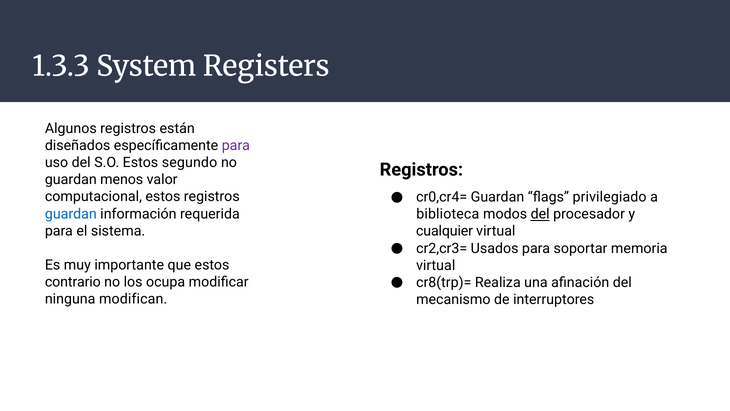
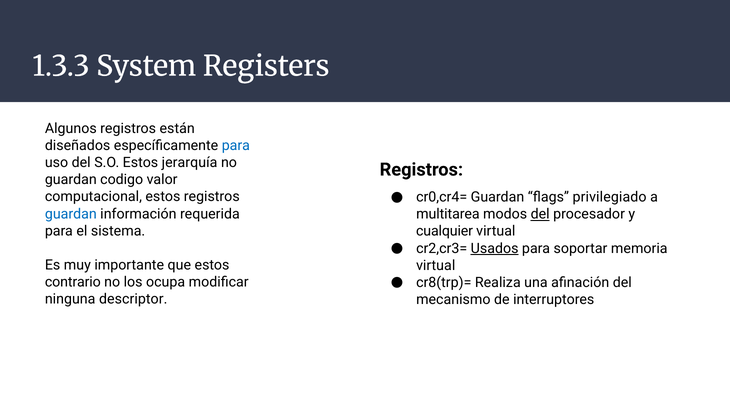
para colour: purple -> blue (236, 145)
segundo: segundo -> jerarquía (190, 163)
menos: menos -> codigo (122, 180)
biblioteca: biblioteca -> multitarea (448, 214)
Usados underline: none -> present (495, 248)
modifican: modifican -> descriptor (133, 299)
